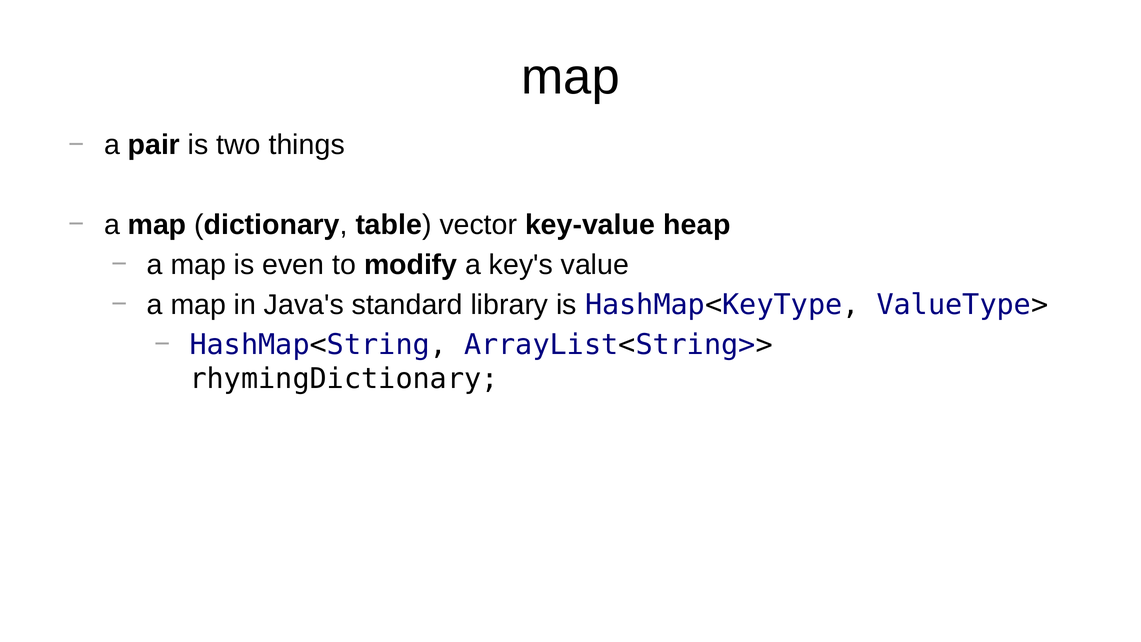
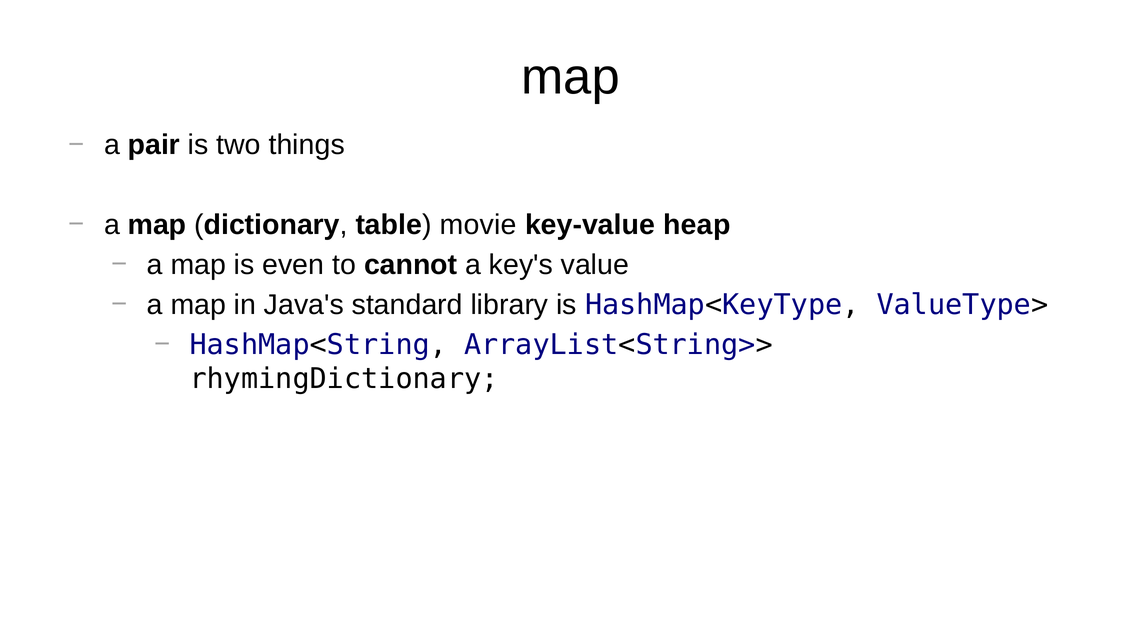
vector: vector -> movie (478, 225)
modify: modify -> cannot (411, 265)
